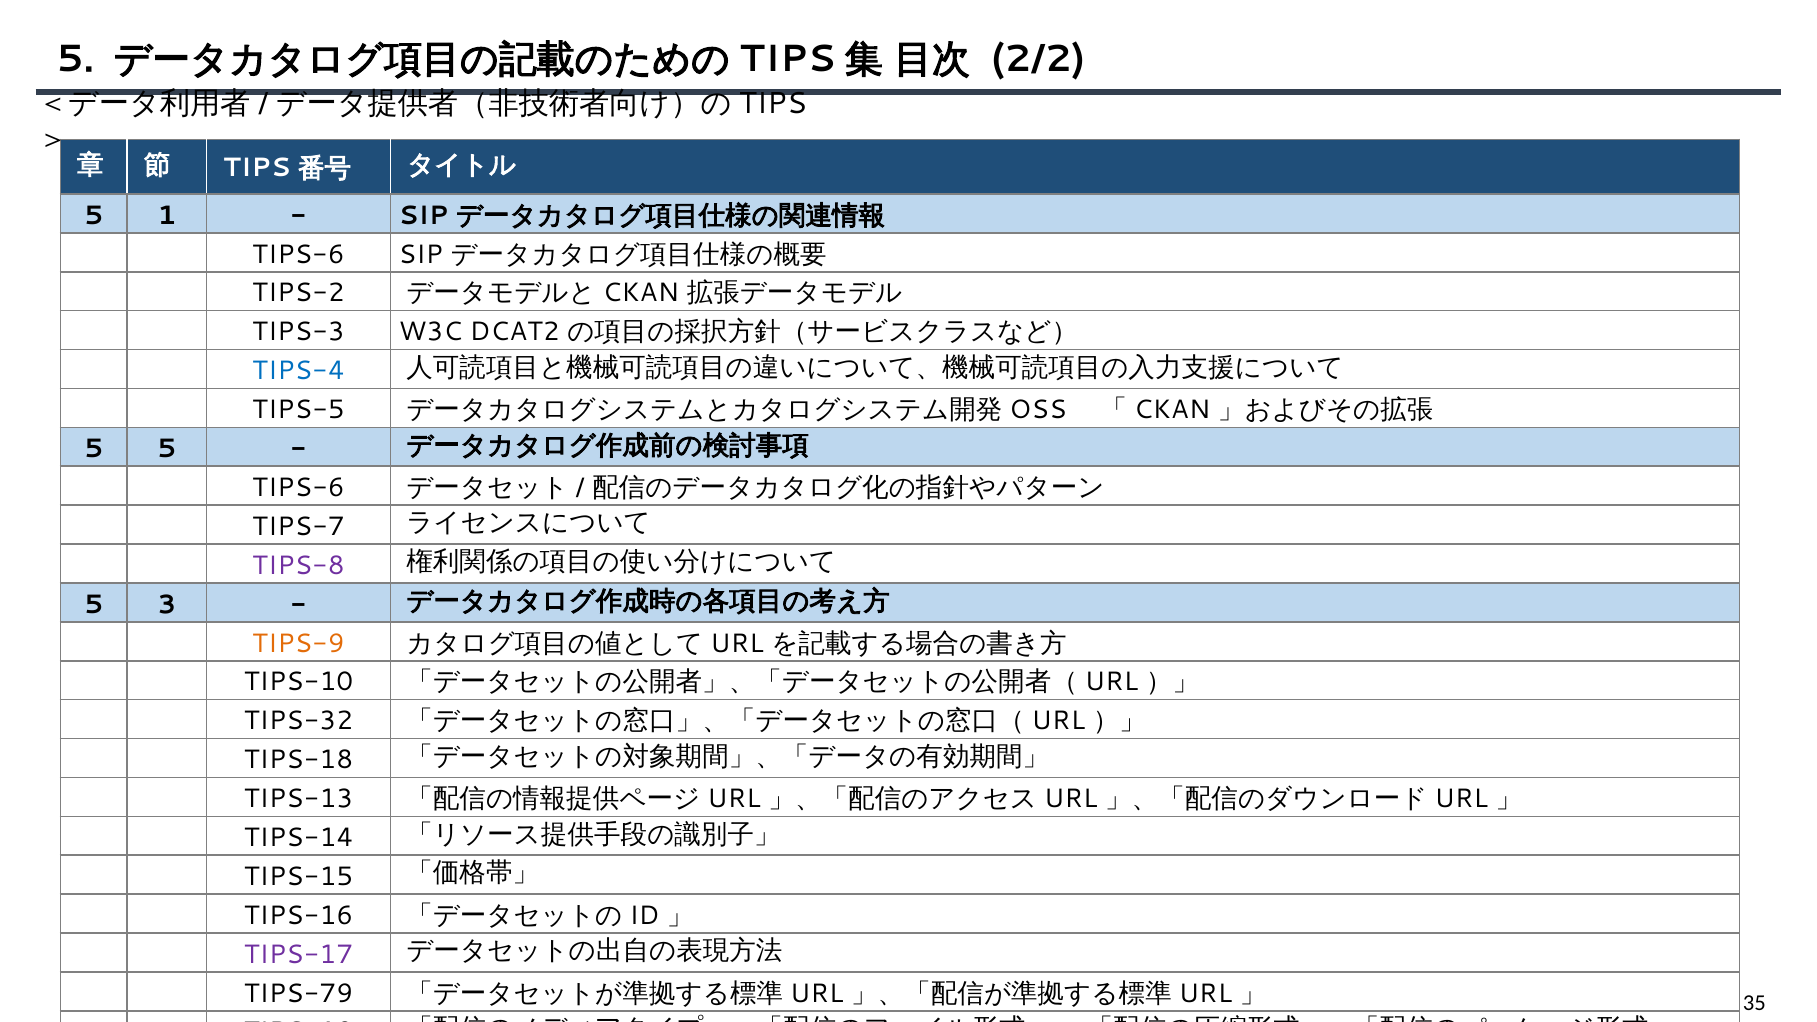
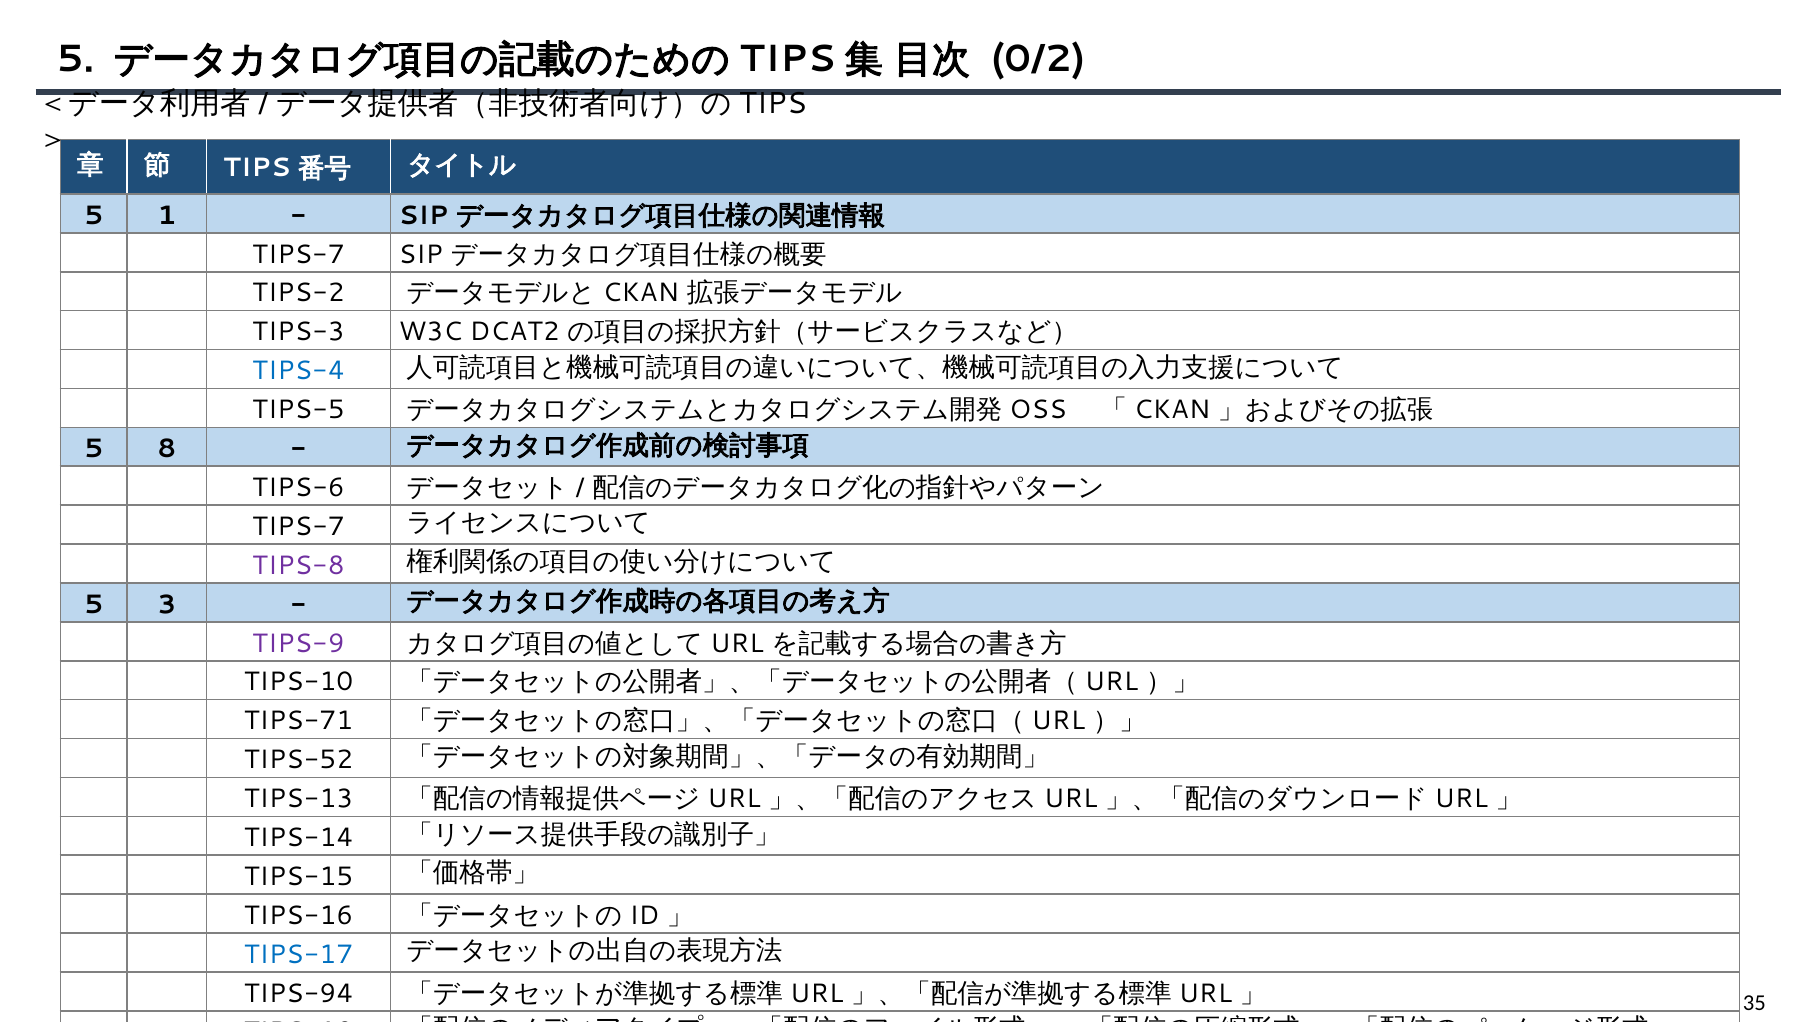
2/2: 2/2 -> 0/2 (1038, 59)
TIPS-6: TIPS-6 -> TIPS-7 (298, 254)
5 5: 5 -> 8 (167, 449)
TIPS-9 colour: orange -> purple (298, 643)
TIPS-32: TIPS-32 -> TIPS-71 (298, 721)
TIPS-18: TIPS-18 -> TIPS-52 (298, 760)
TIPS-17 colour: purple -> blue (298, 955)
TIPS-79: TIPS-79 -> TIPS-94 (298, 993)
